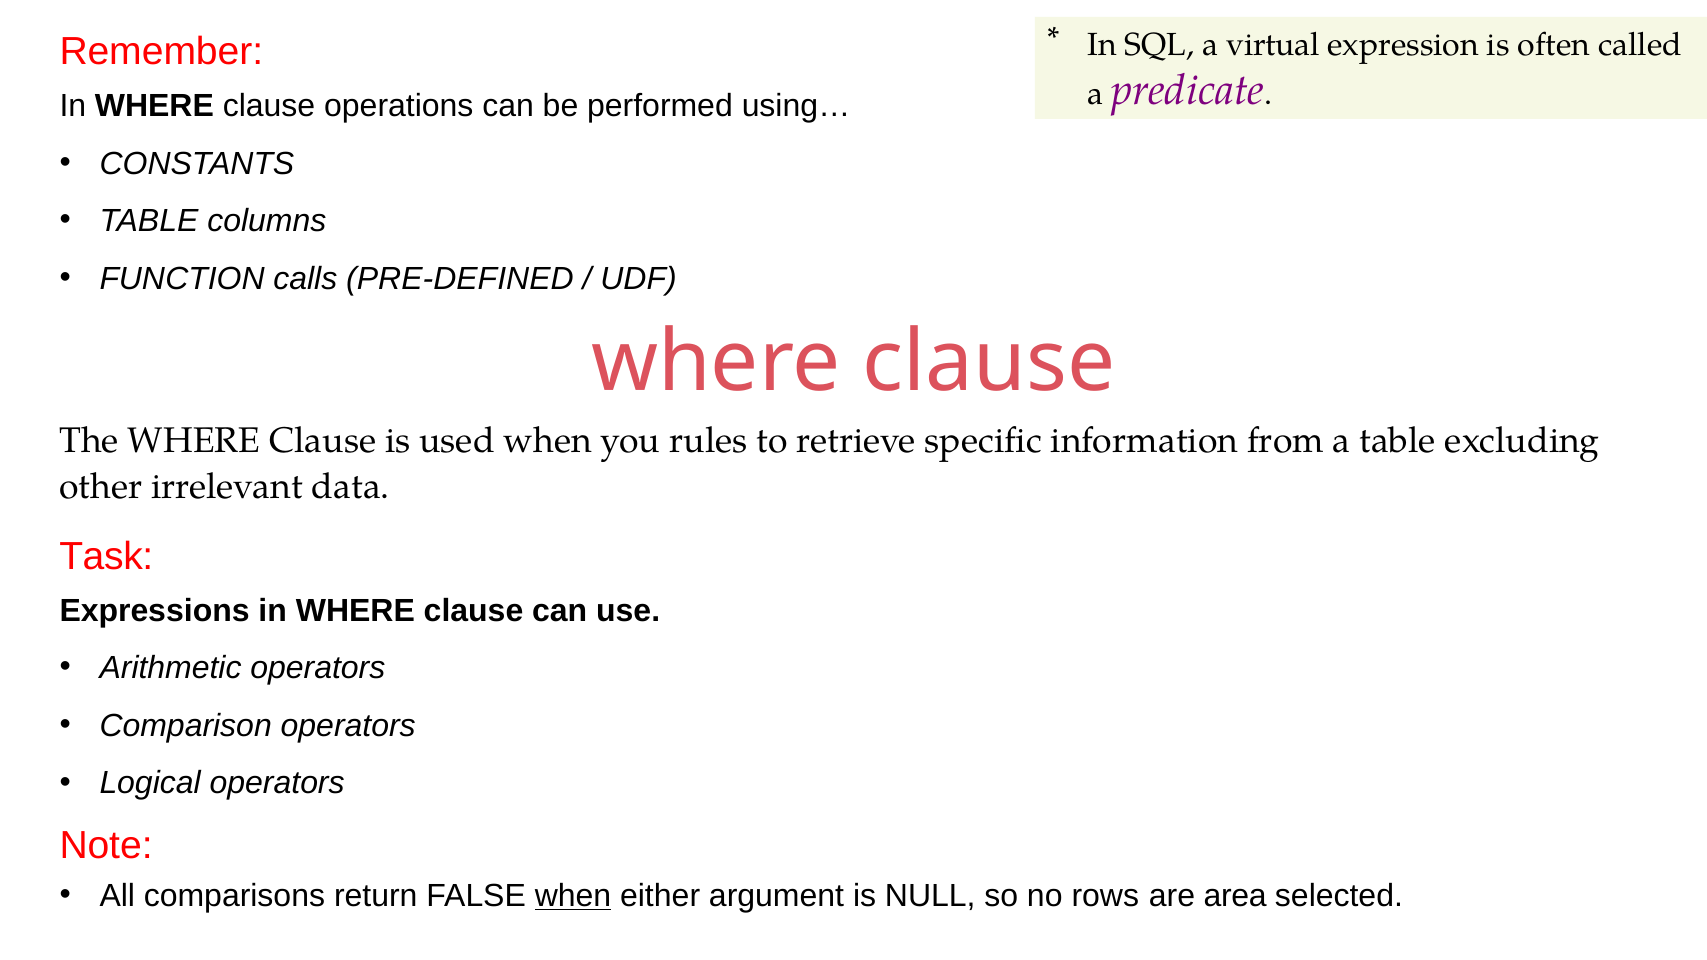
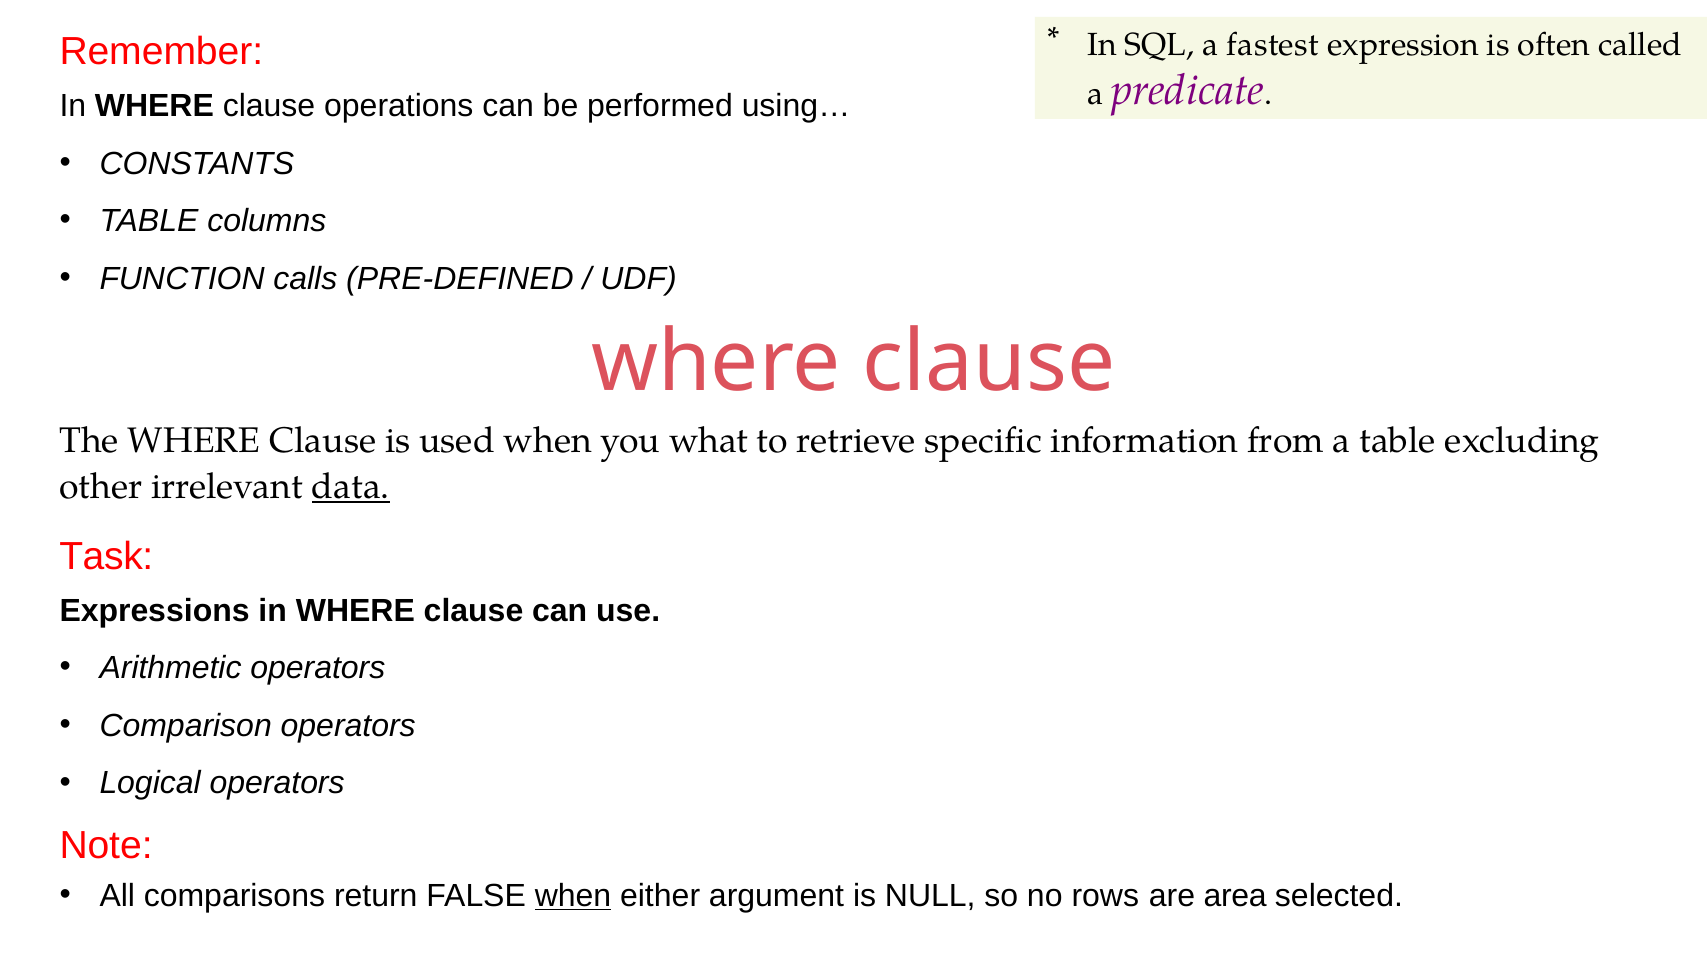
virtual: virtual -> fastest (1273, 45)
rules: rules -> what (709, 441)
data underline: none -> present (351, 486)
